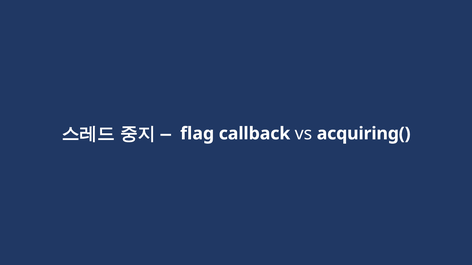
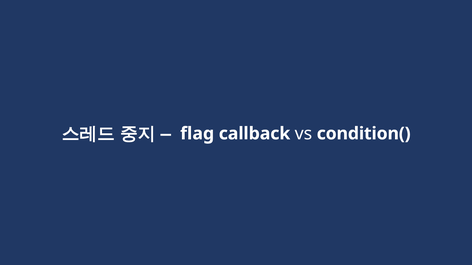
acquiring(: acquiring( -> condition( (364, 134)
